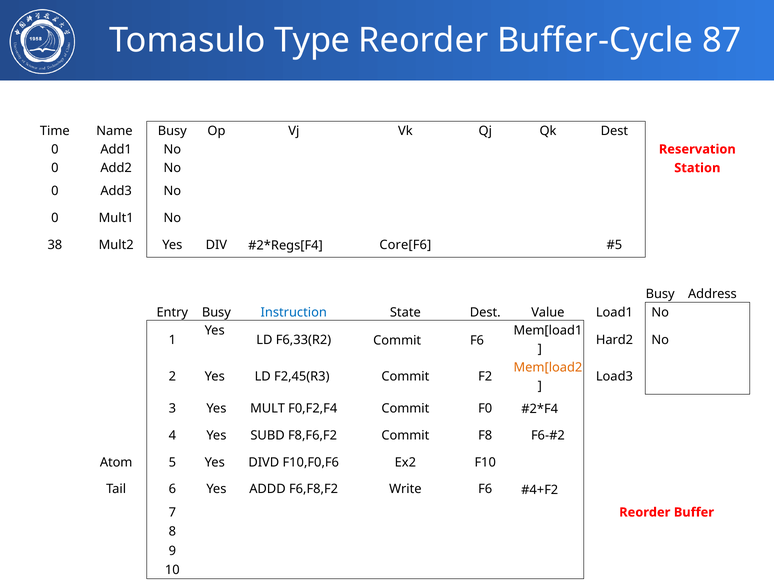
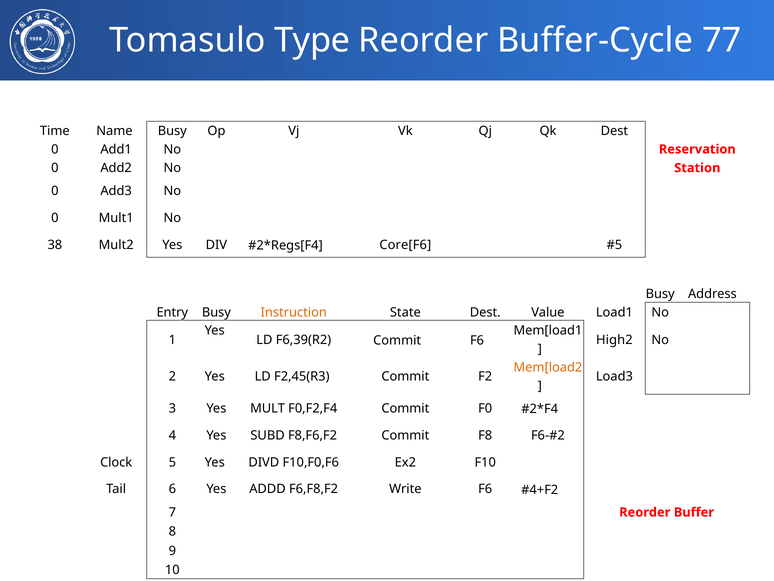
87: 87 -> 77 (722, 41)
Instruction colour: blue -> orange (294, 312)
F6,33(R2: F6,33(R2 -> F6,39(R2 (303, 340)
Hard2: Hard2 -> High2 (614, 340)
Atom: Atom -> Clock (116, 462)
